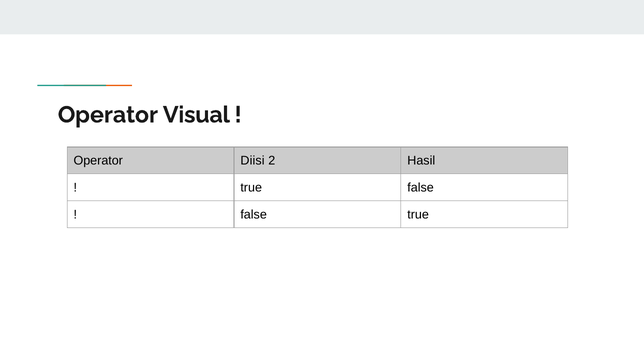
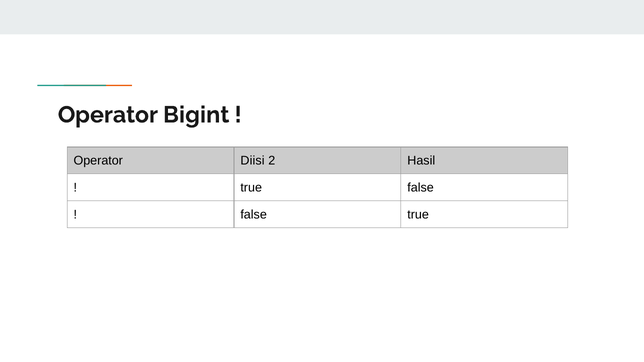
Visual: Visual -> Bigint (196, 115)
